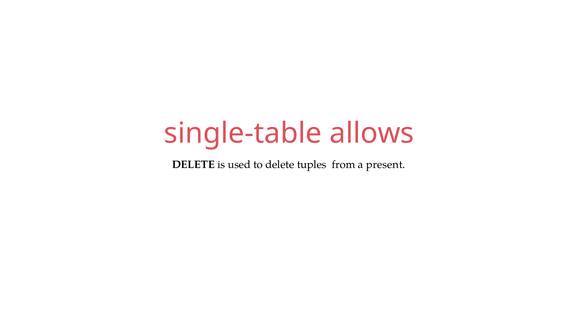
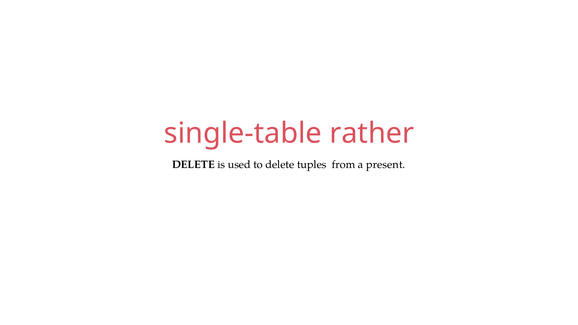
allows: allows -> rather (372, 133)
